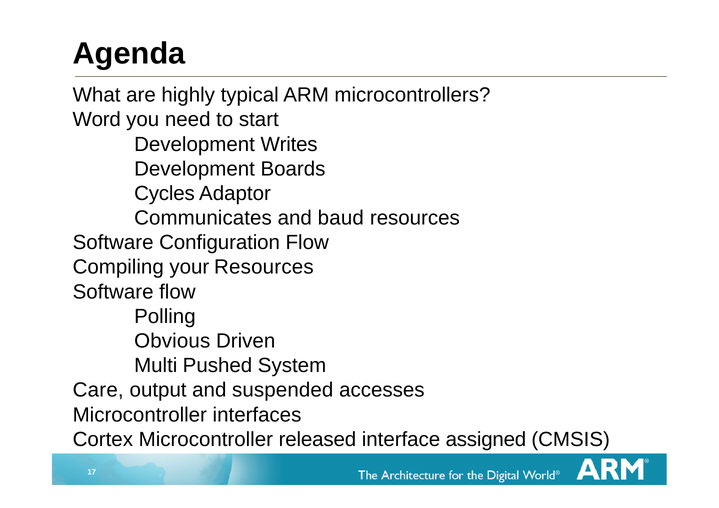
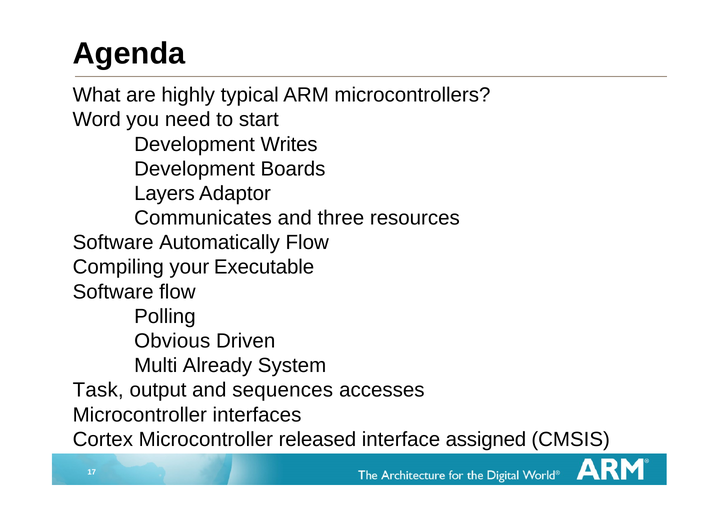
Cycles: Cycles -> Layers (164, 193)
baud: baud -> three (341, 218)
Configuration: Configuration -> Automatically (220, 243)
your Resources: Resources -> Executable (264, 267)
Pushed: Pushed -> Already (217, 366)
Care: Care -> Task (98, 390)
suspended: suspended -> sequences (283, 390)
